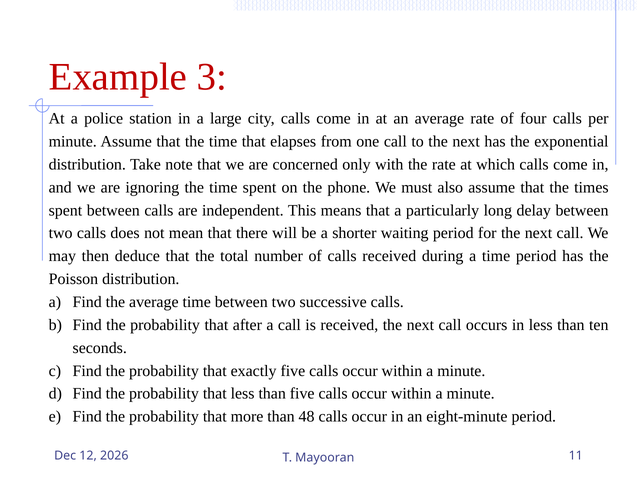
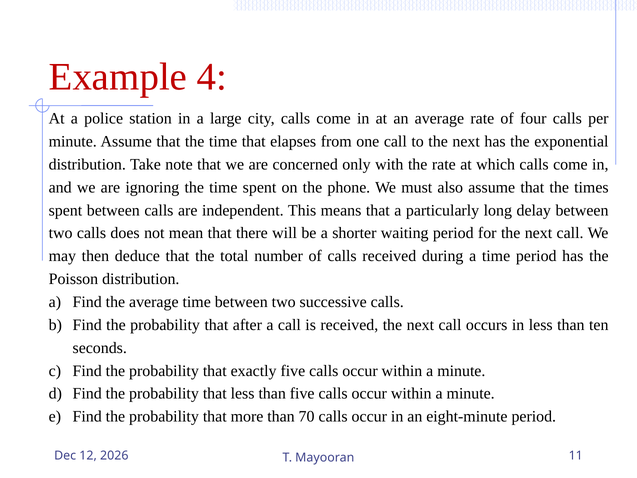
3: 3 -> 4 (212, 77)
48: 48 -> 70 (307, 416)
